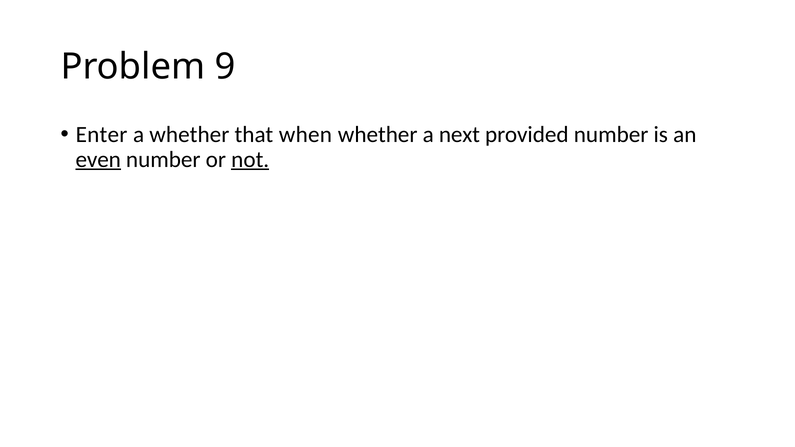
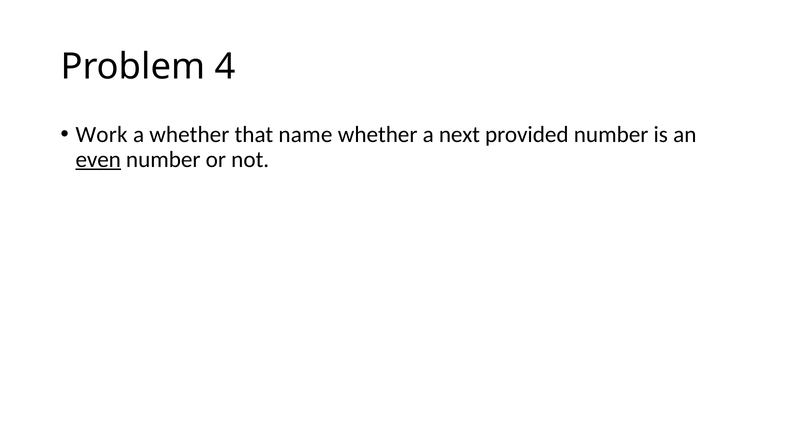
9: 9 -> 4 (225, 67)
Enter: Enter -> Work (102, 134)
when: when -> name (305, 134)
not underline: present -> none (250, 159)
